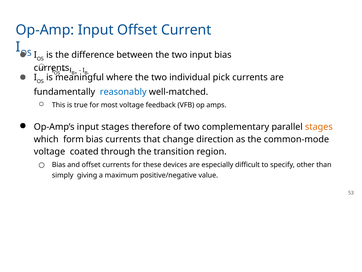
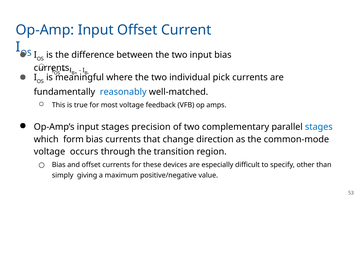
therefore: therefore -> precision (151, 127)
stages colour: orange -> blue (319, 127)
coated: coated -> occurs (84, 151)
